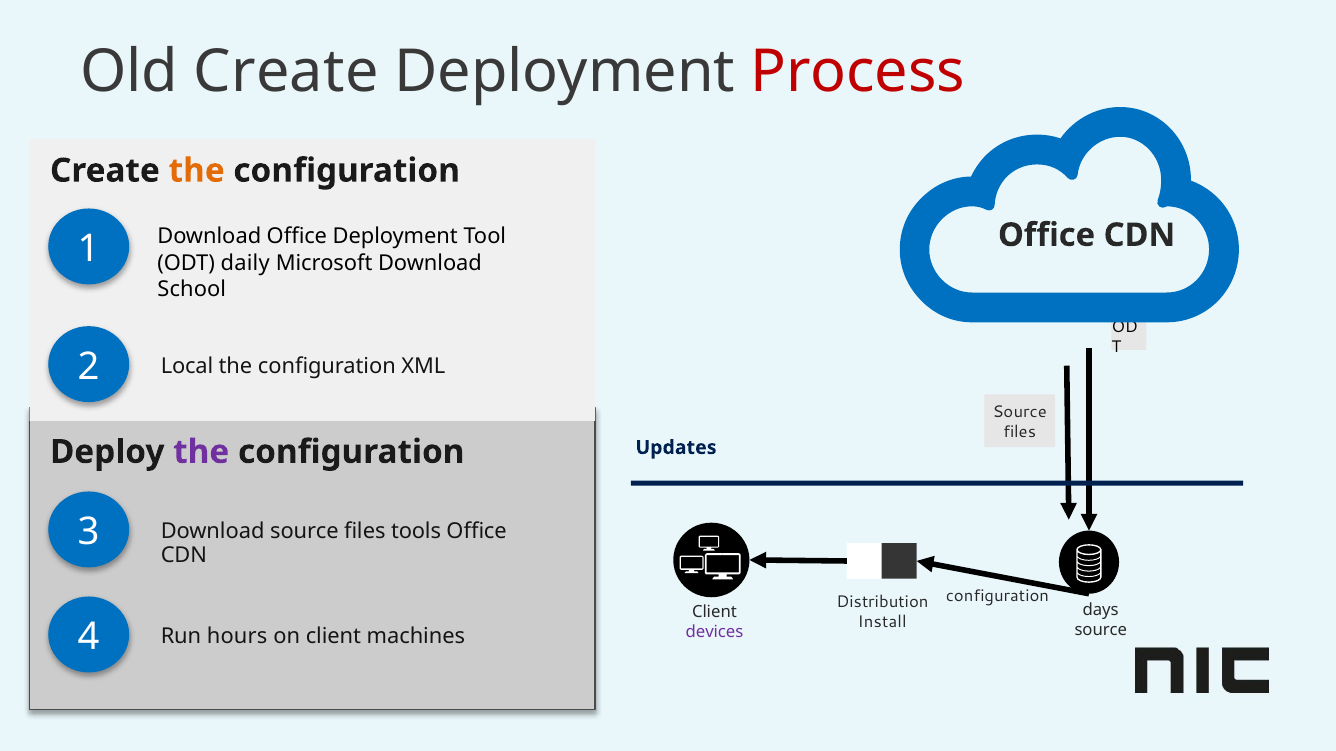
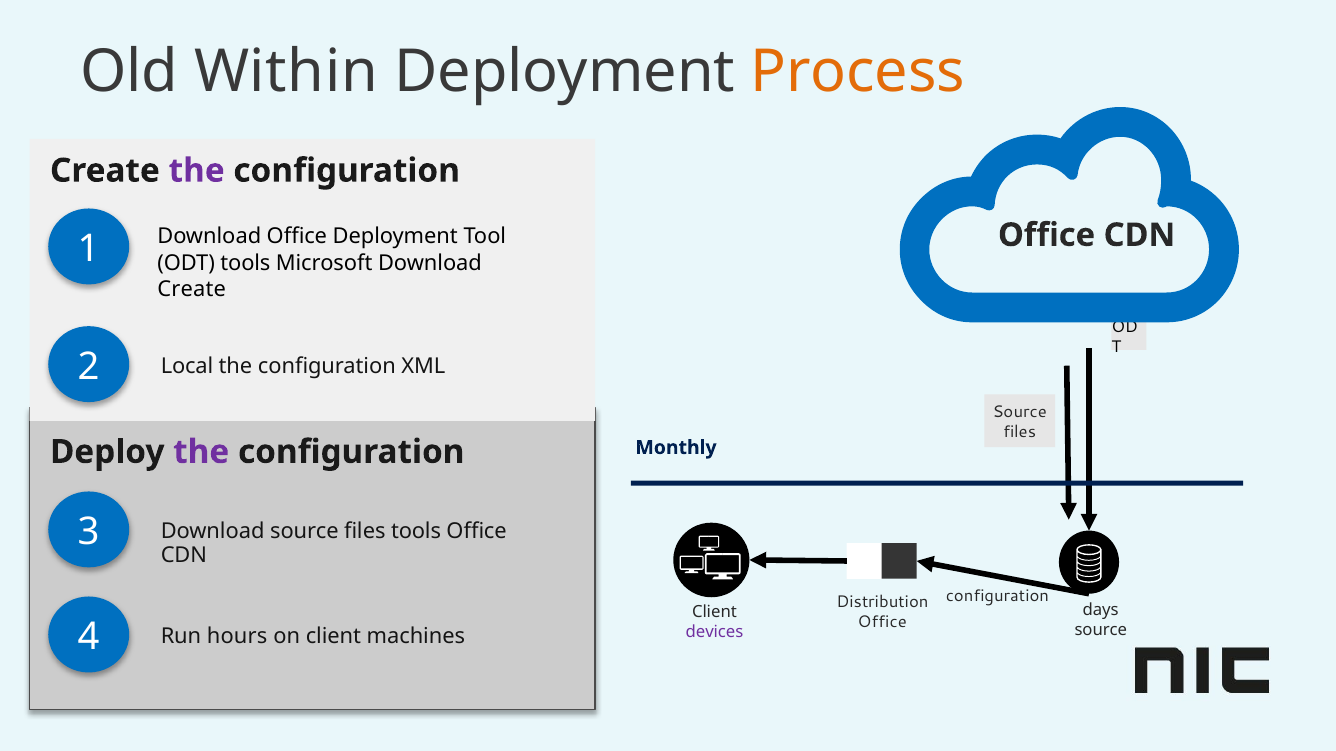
Old Create: Create -> Within (286, 72)
Process colour: red -> orange (858, 72)
the colour: orange -> purple (197, 171)
ODT daily: daily -> tools (245, 263)
School: School -> Create (192, 289)
Updates: Updates -> Monthly (676, 448)
Install: Install -> Office (882, 623)
